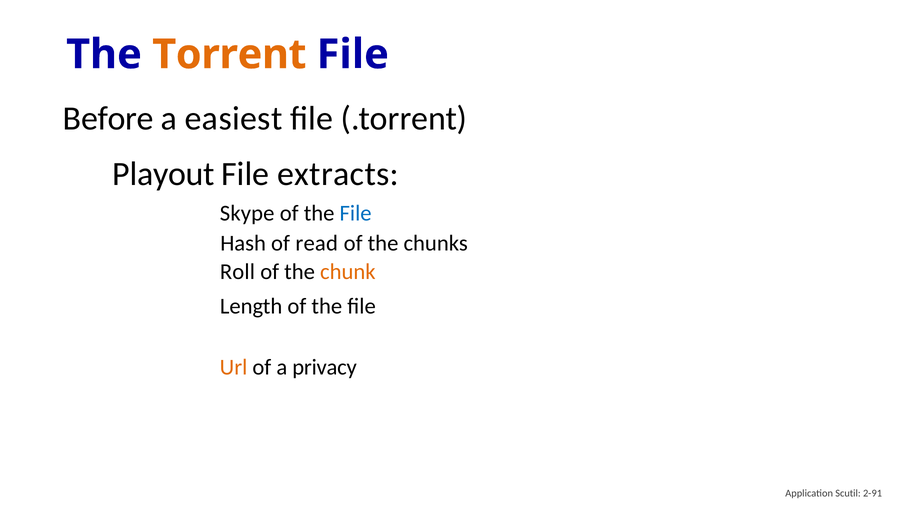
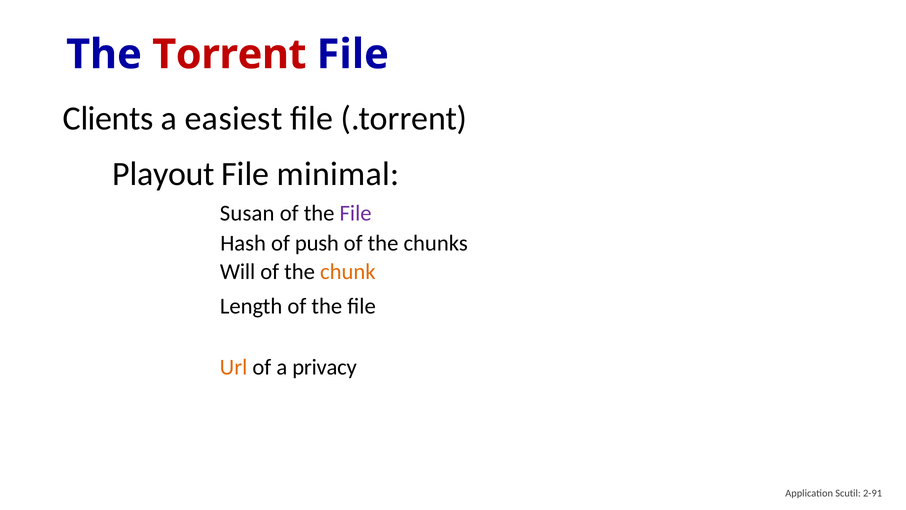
Torrent colour: orange -> red (229, 54)
Before: Before -> Clients (108, 118)
extracts: extracts -> minimal (338, 174)
Skype: Skype -> Susan (247, 213)
File colour: blue -> purple (356, 213)
read: read -> push (317, 243)
Roll: Roll -> Will (238, 271)
